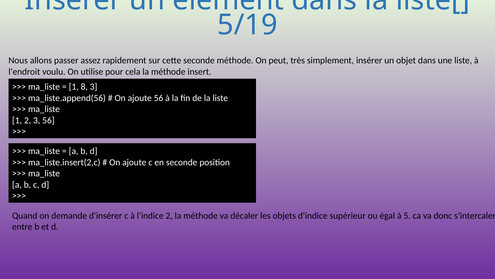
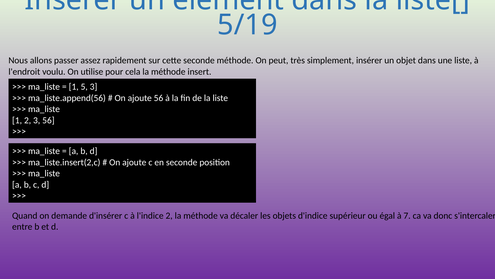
8: 8 -> 5 (84, 87)
5: 5 -> 7 (407, 215)
